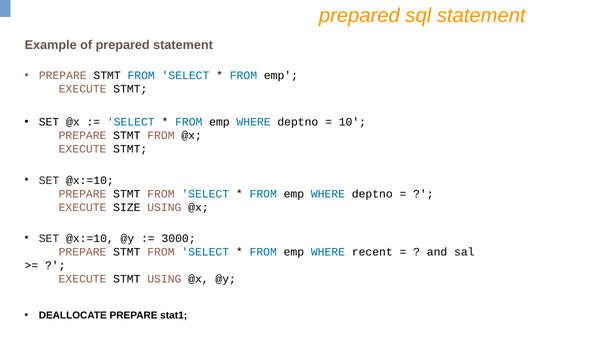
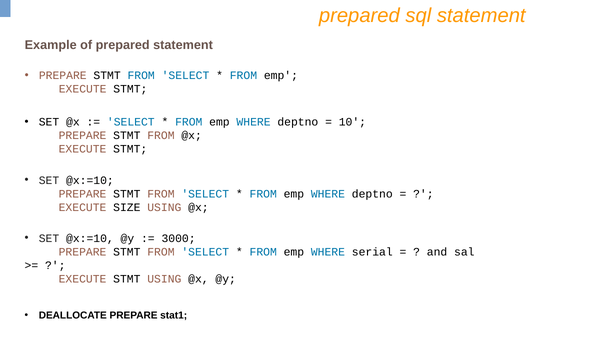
recent: recent -> serial (372, 252)
